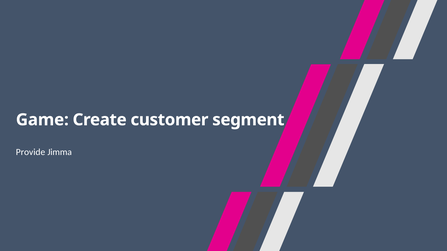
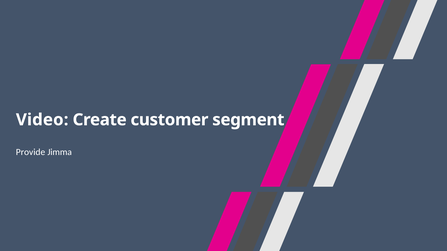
Game: Game -> Video (42, 120)
